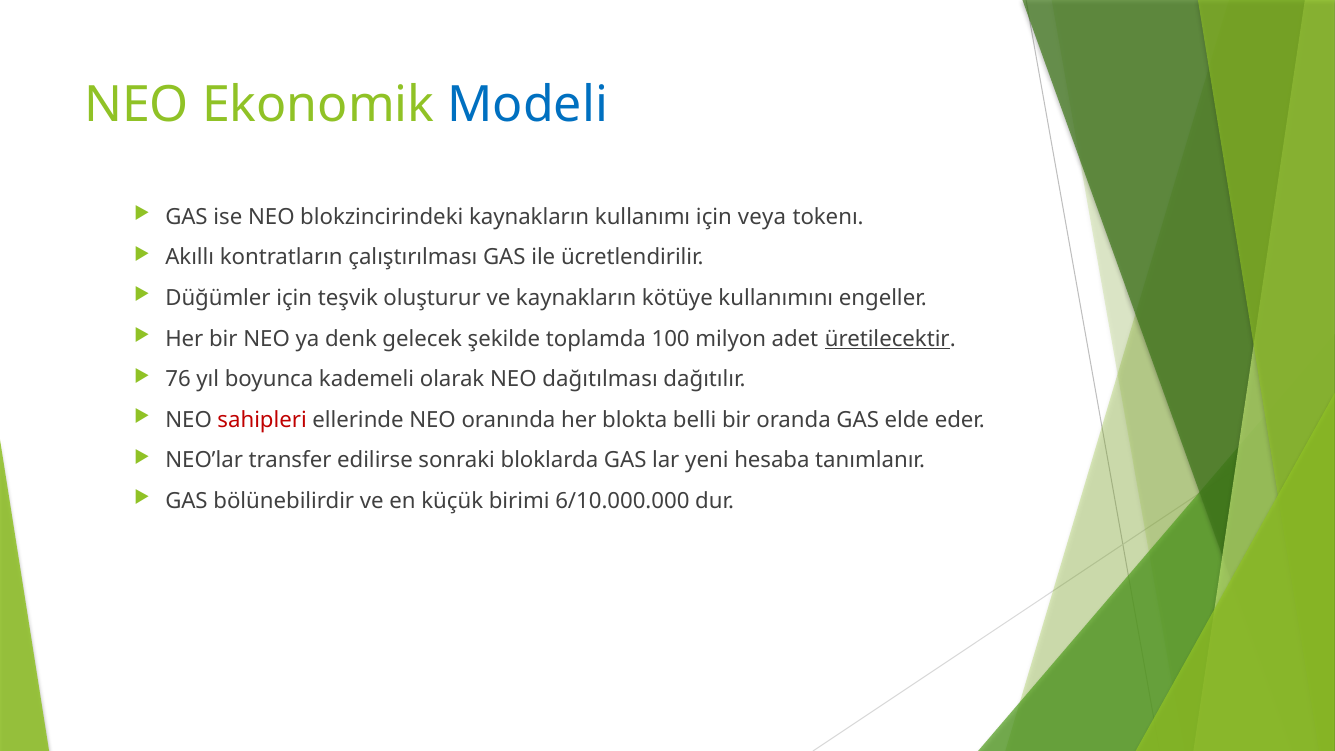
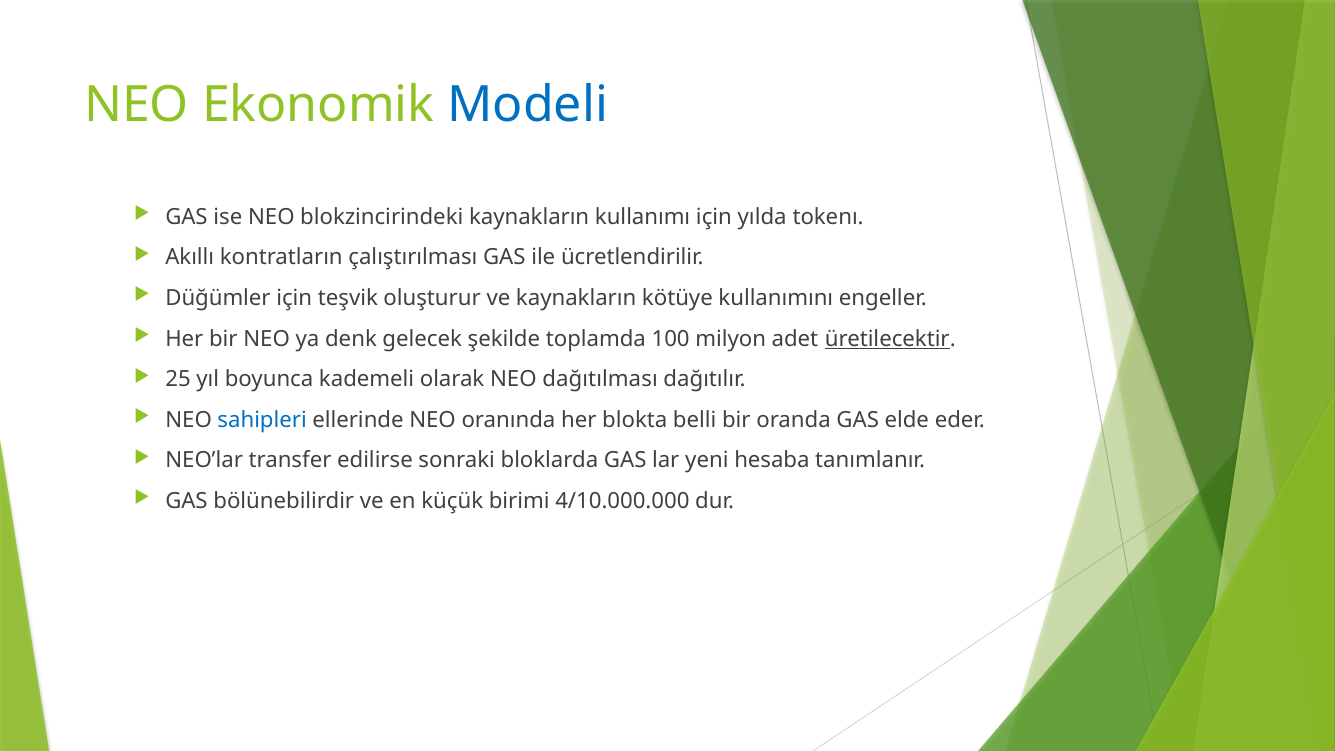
veya: veya -> yılda (762, 217)
76: 76 -> 25 (178, 379)
sahipleri colour: red -> blue (262, 420)
6/10.000.000: 6/10.000.000 -> 4/10.000.000 (622, 501)
